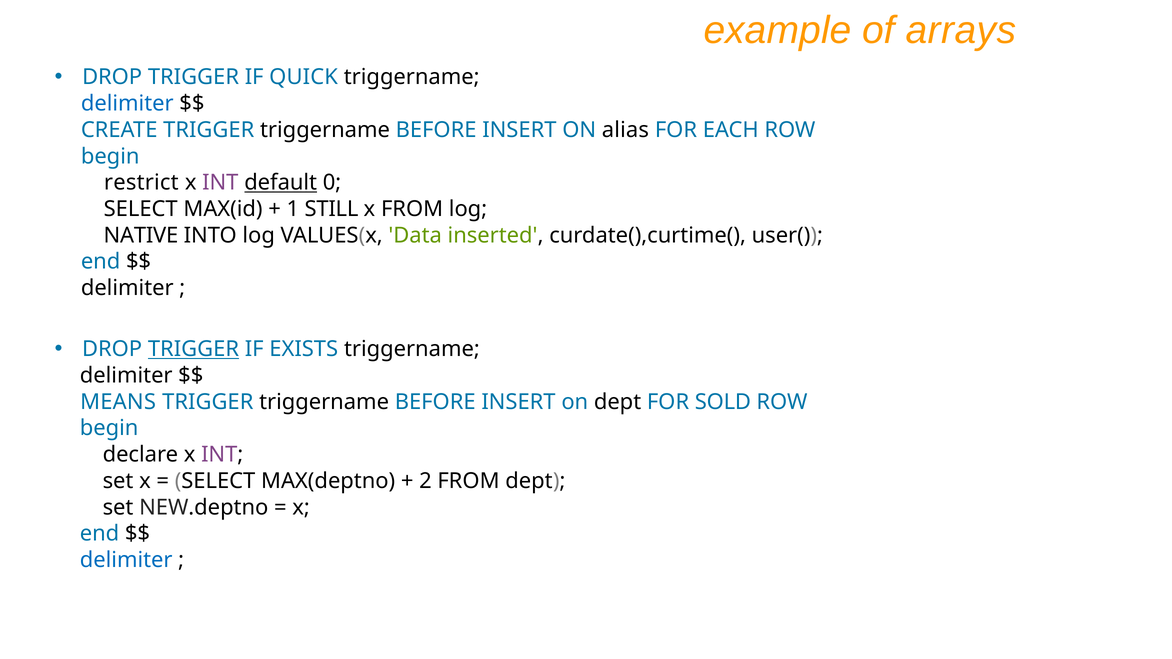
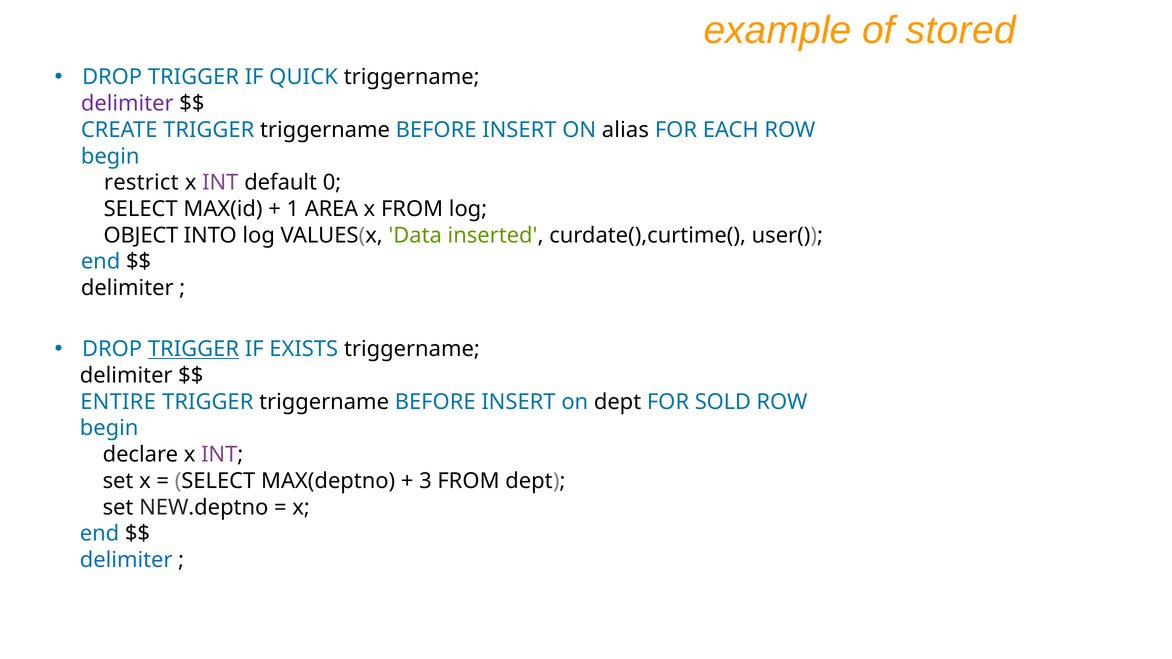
arrays: arrays -> stored (961, 31)
delimiter colour: blue -> purple (127, 104)
default underline: present -> none (281, 183)
STILL: STILL -> AREA (331, 209)
NATIVE: NATIVE -> OBJECT (141, 235)
MEANS: MEANS -> ENTIRE (118, 402)
2: 2 -> 3 (425, 481)
